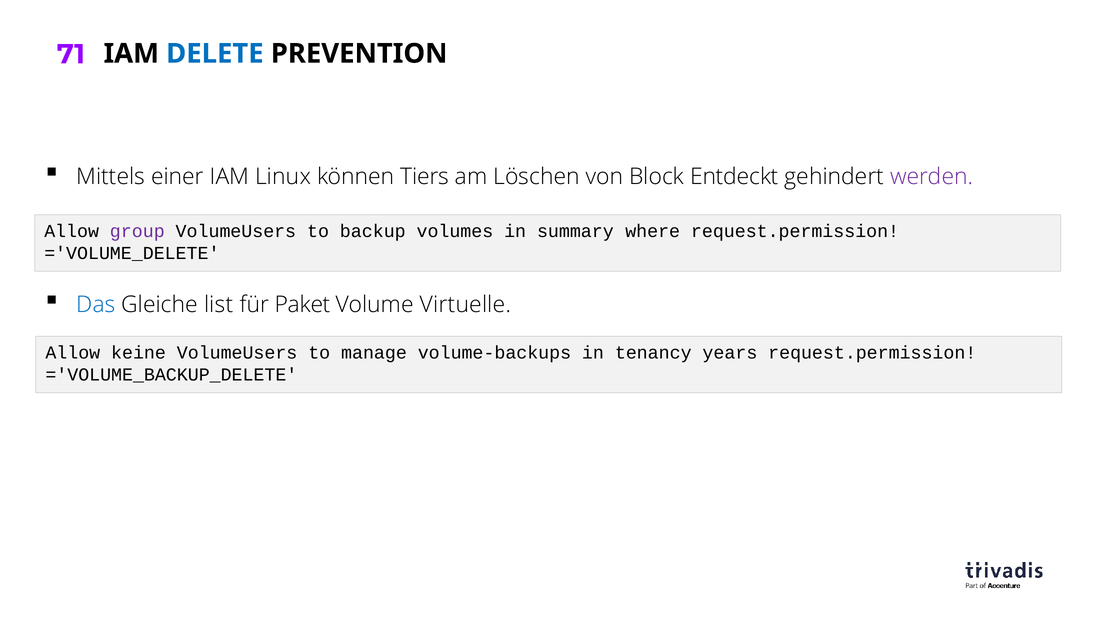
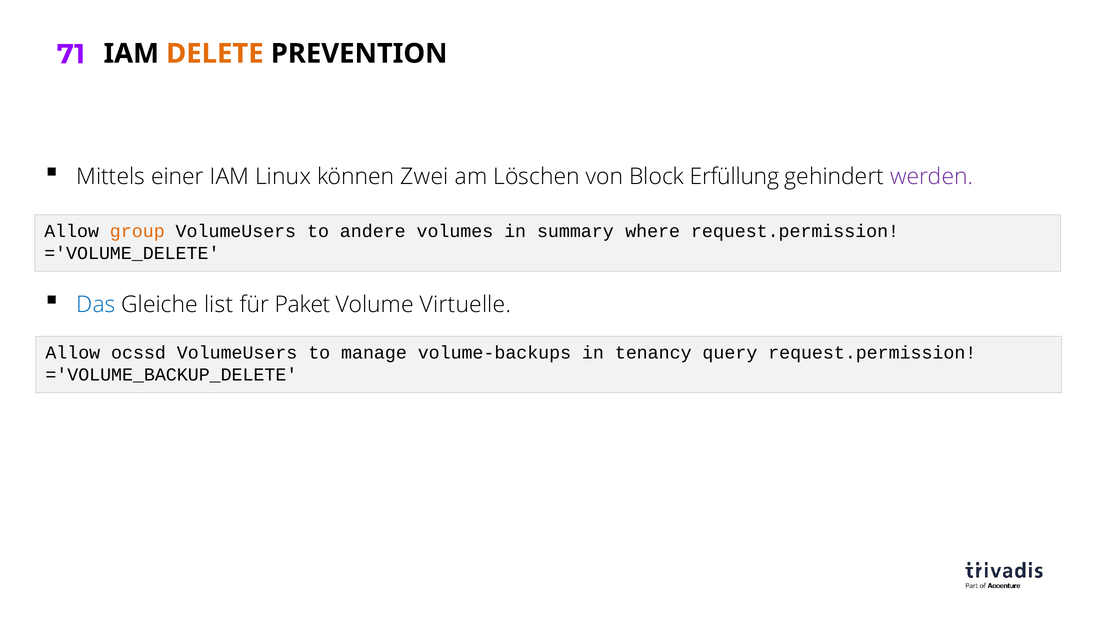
DELETE colour: blue -> orange (215, 54)
Tiers: Tiers -> Zwei (424, 177)
Entdeckt: Entdeckt -> Erfüllung (734, 177)
group colour: purple -> orange (137, 231)
backup: backup -> andere (373, 231)
keine: keine -> ocssd (139, 353)
years: years -> query (730, 353)
